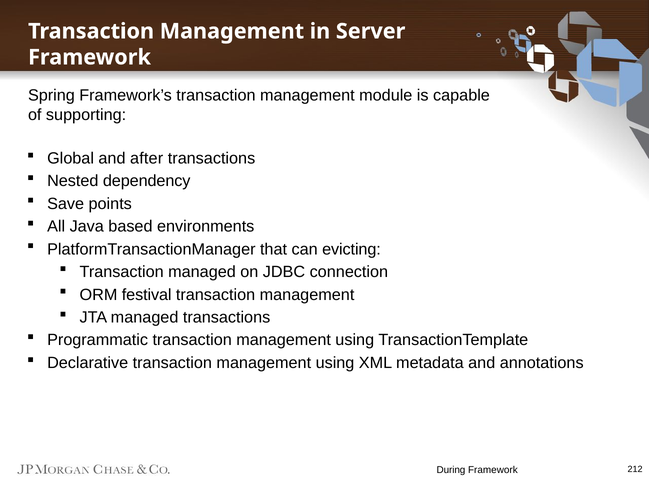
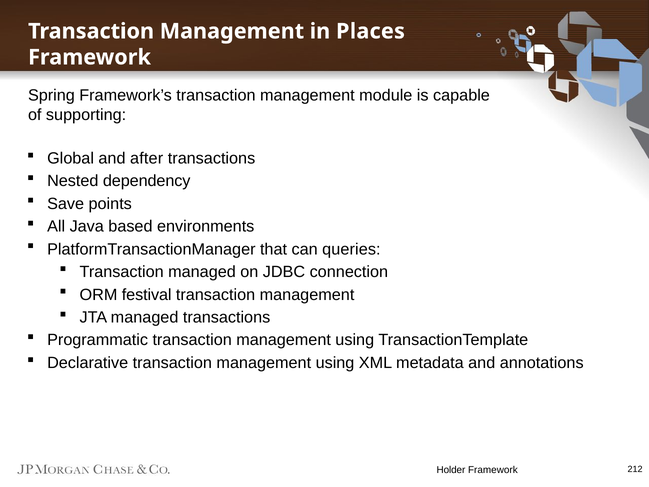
Server: Server -> Places (370, 31)
evicting: evicting -> queries (351, 249)
During: During -> Holder (451, 470)
